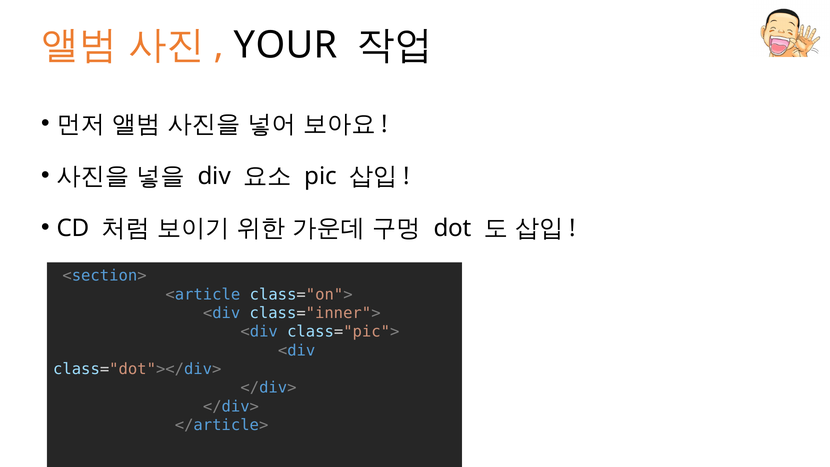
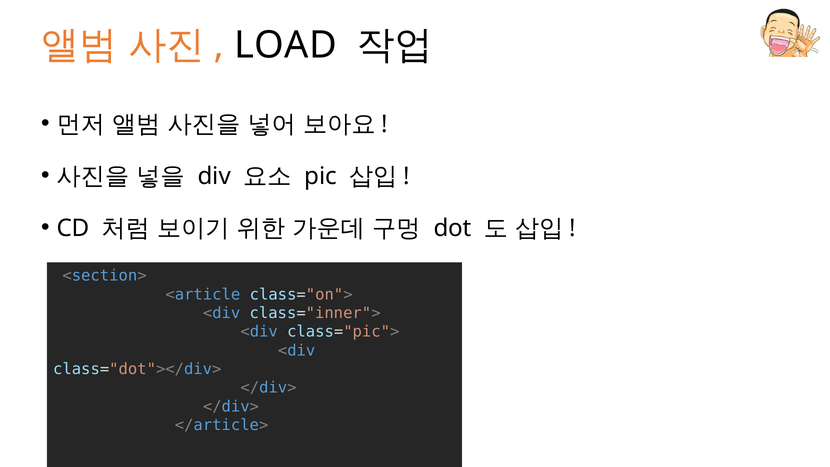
YOUR: YOUR -> LOAD (286, 45)
